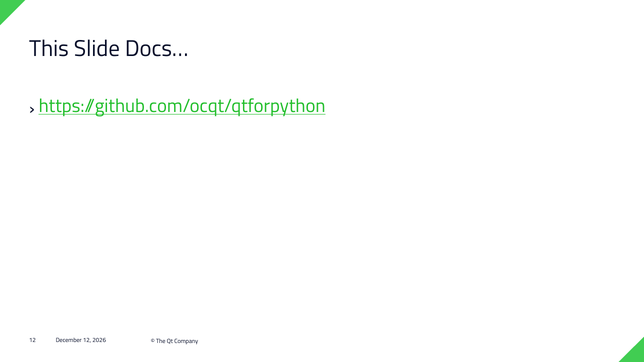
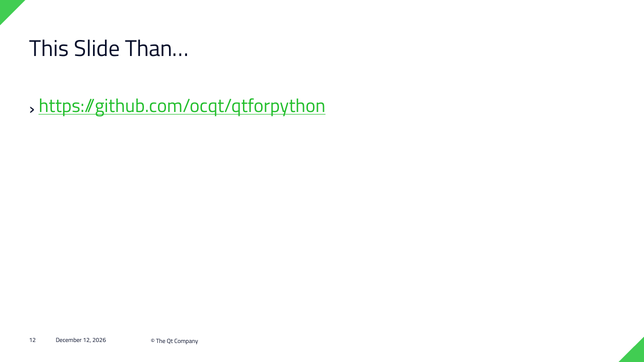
Docs…: Docs… -> Than… (157, 49)
